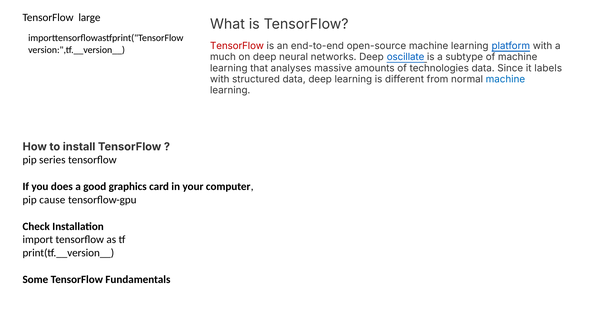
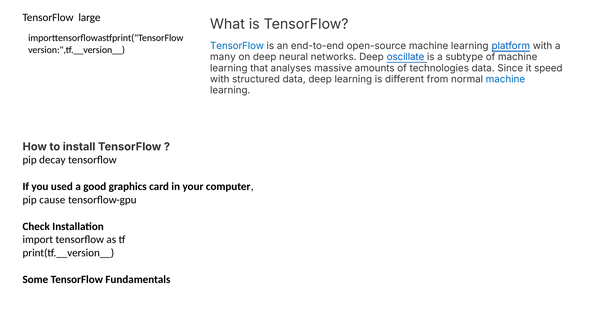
TensorFlow colour: red -> blue (237, 46)
much: much -> many (223, 57)
labels: labels -> speed (548, 68)
series: series -> decay (52, 160)
does: does -> used (62, 186)
